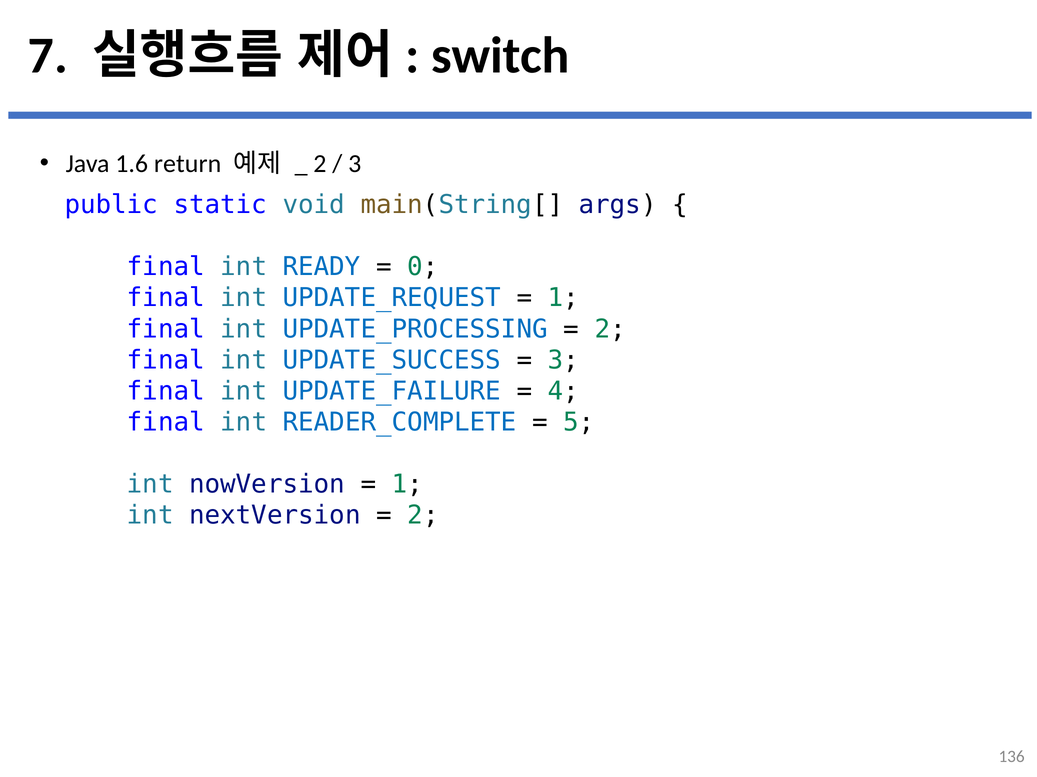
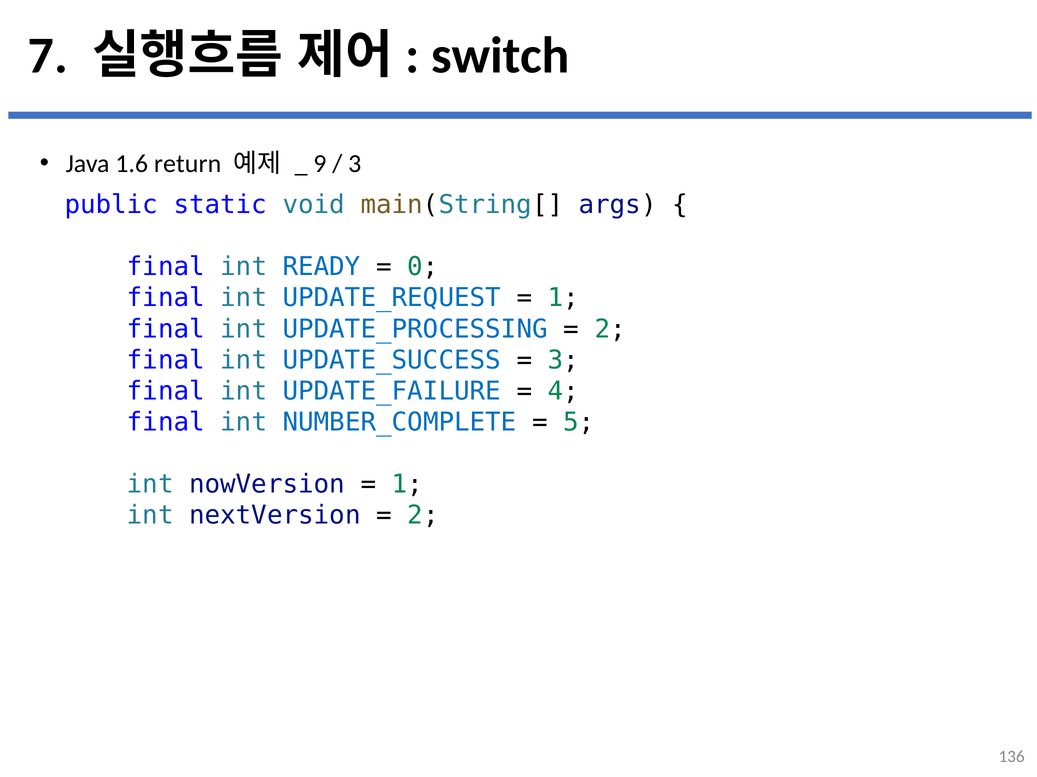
2: 2 -> 9 (320, 164)
READER_COMPLETE: READER_COMPLETE -> NUMBER_COMPLETE (400, 423)
